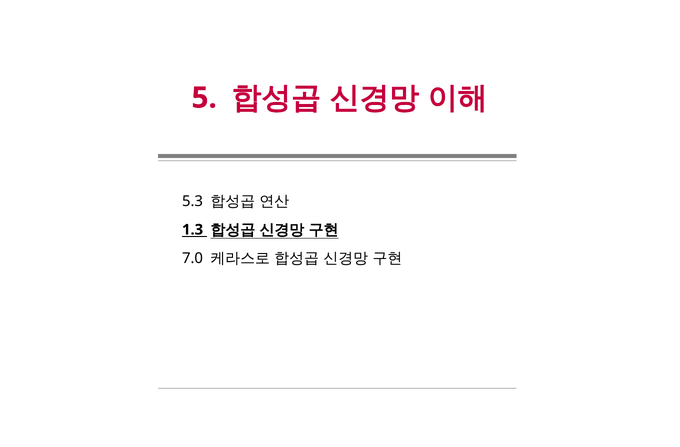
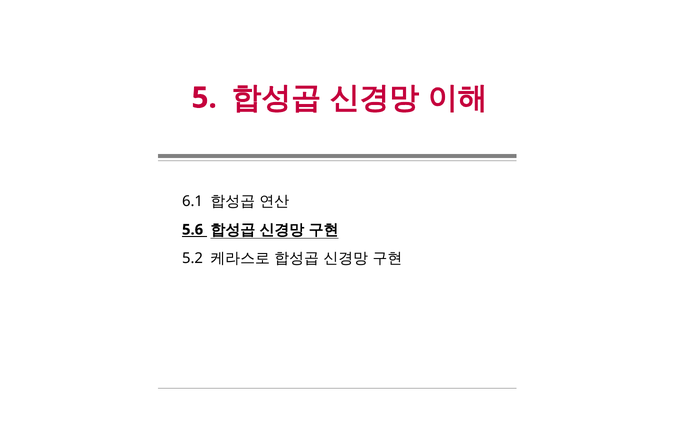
5.3: 5.3 -> 6.1 (193, 201)
1.3: 1.3 -> 5.6 (193, 229)
7.0: 7.0 -> 5.2 (193, 258)
